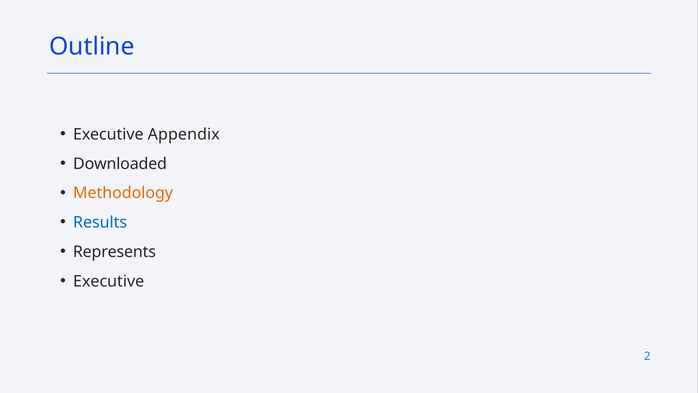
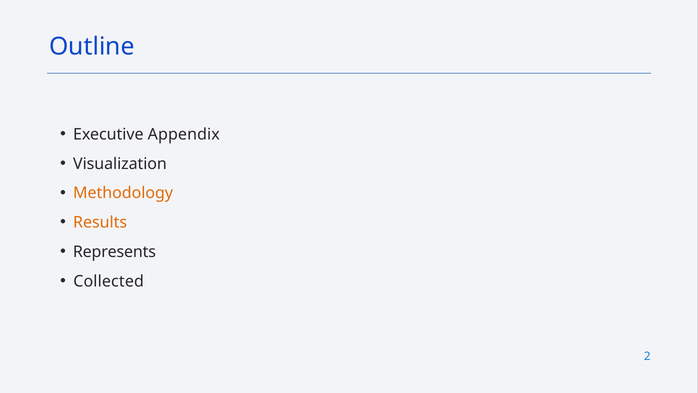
Downloaded: Downloaded -> Visualization (120, 164)
Results colour: blue -> orange (100, 222)
Executive: Executive -> Collected (109, 281)
